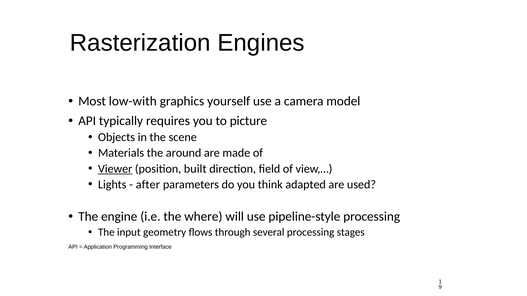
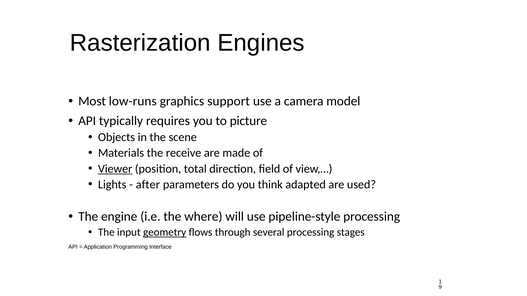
low-with: low-with -> low-runs (133, 101)
yourself: yourself -> support (229, 101)
around: around -> receive (184, 153)
built: built -> total (195, 169)
geometry underline: none -> present (165, 233)
